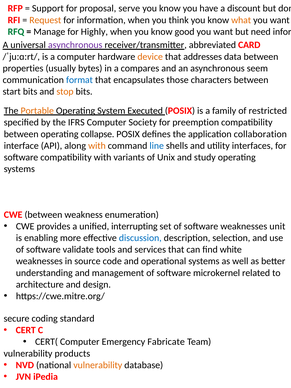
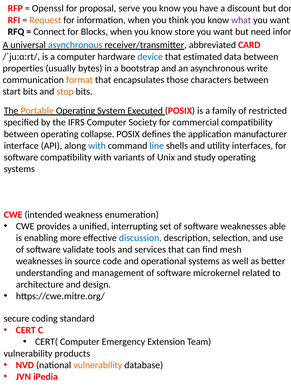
Support: Support -> Openssl (48, 8)
what colour: orange -> purple (241, 20)
RFQ colour: green -> black (16, 32)
Manage: Manage -> Connect (49, 32)
Highly: Highly -> Blocks (94, 32)
good: good -> store (185, 32)
asynchronous colour: purple -> blue (75, 45)
device colour: orange -> blue (150, 57)
addresses: addresses -> estimated (203, 57)
compares: compares -> bootstrap (140, 68)
seem: seem -> write (257, 68)
format colour: blue -> orange (79, 80)
preemption: preemption -> commercial (196, 122)
collaboration: collaboration -> manufacturer (260, 134)
with colour: orange -> blue (97, 146)
CWE between: between -> intended (43, 215)
unit: unit -> able (277, 226)
white: white -> mesh (231, 250)
Fabricate: Fabricate -> Extension (166, 342)
